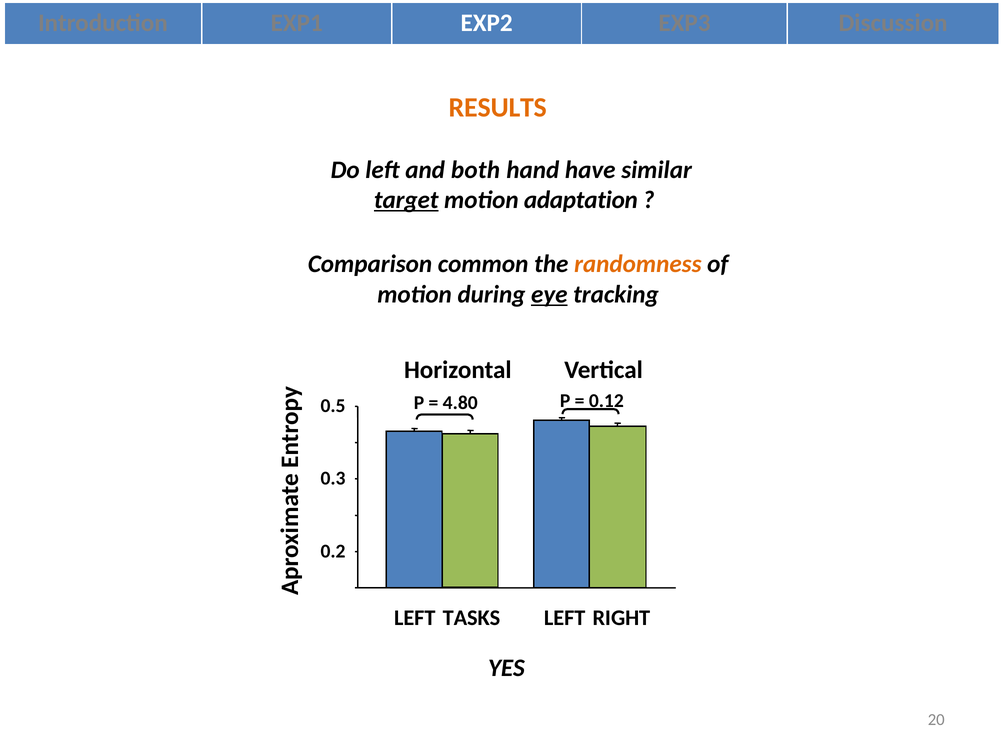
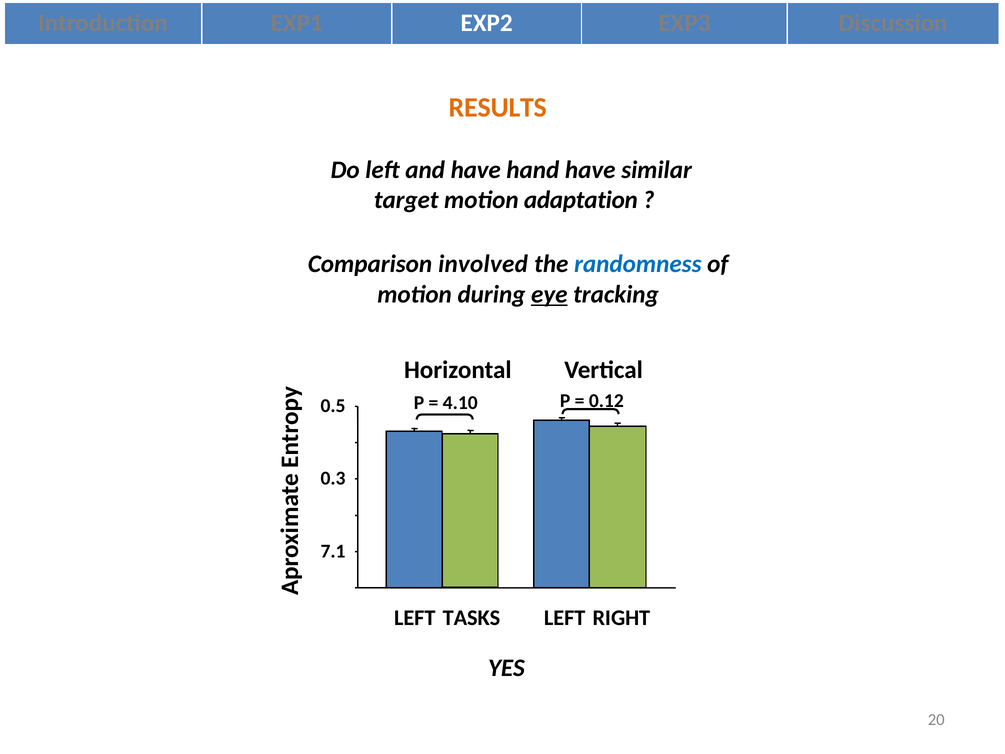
and both: both -> have (476, 170)
target underline: present -> none (406, 200)
common: common -> involved (483, 264)
randomness colour: orange -> blue (638, 264)
4.80: 4.80 -> 4.10 (460, 403)
0.2: 0.2 -> 7.1 (333, 551)
